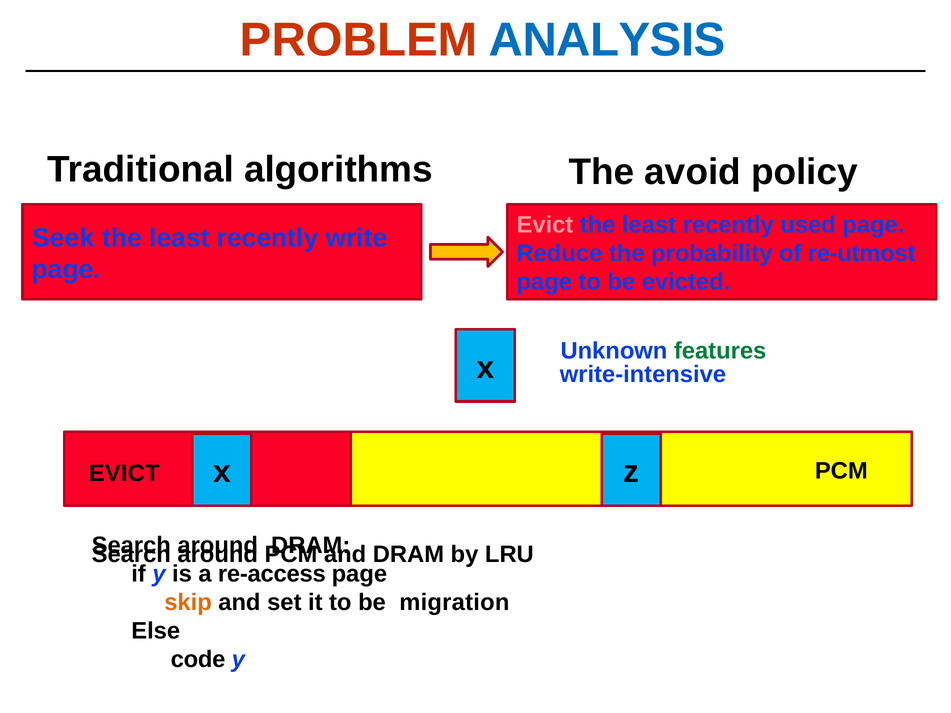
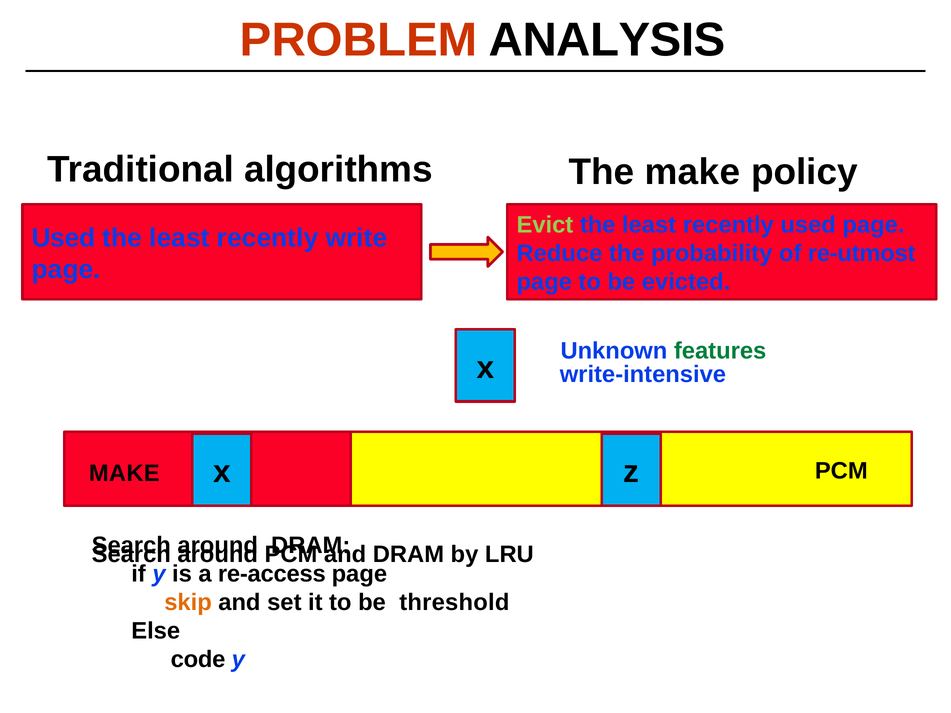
ANALYSIS colour: blue -> black (607, 40)
The avoid: avoid -> make (692, 172)
Evict colour: pink -> light green (545, 225)
Seek: Seek -> Used (64, 238)
EVICT: EVICT -> MAKE (124, 474)
migration: migration -> threshold (454, 603)
